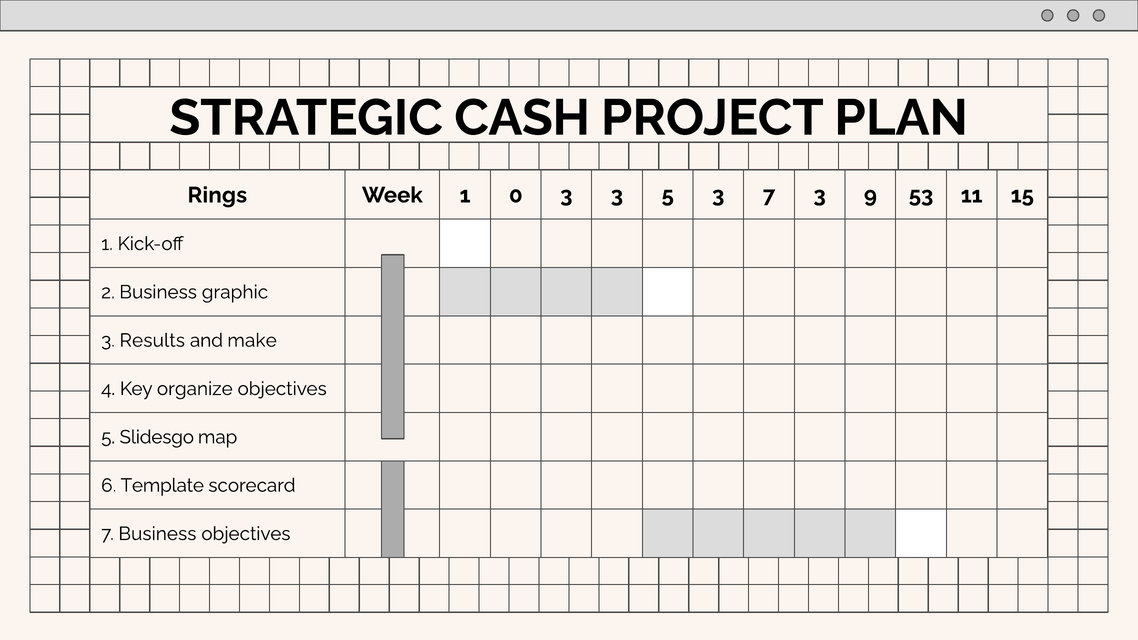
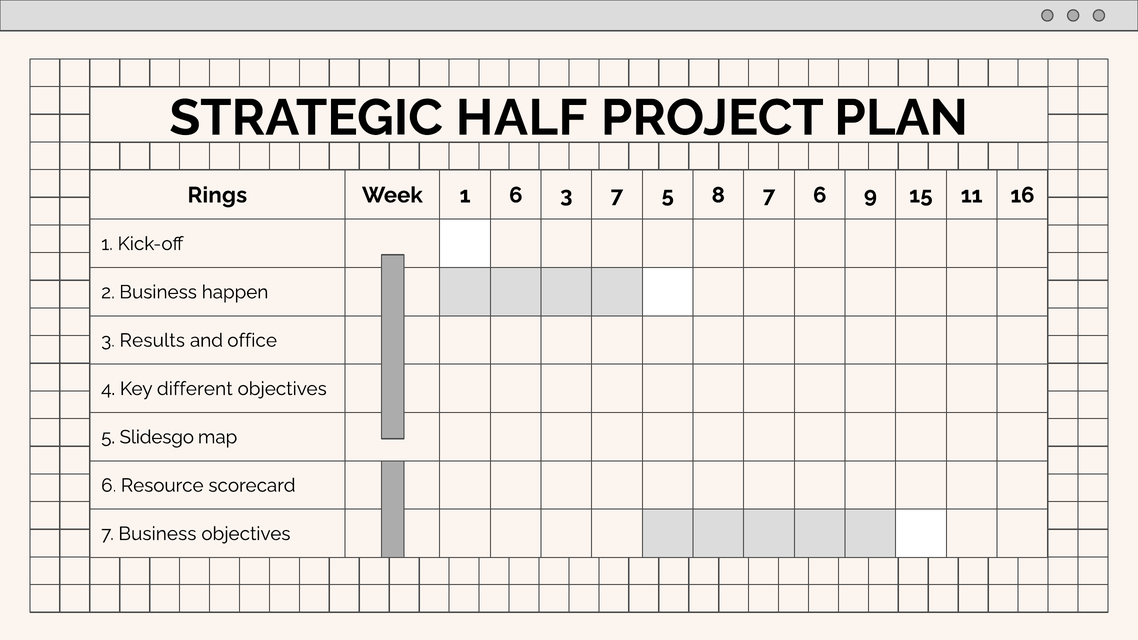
CASH: CASH -> HALF (522, 118)
1 0: 0 -> 6 (516, 195)
3 3: 3 -> 7 (617, 195)
5 3: 3 -> 8 (718, 195)
7 3: 3 -> 6 (820, 195)
53: 53 -> 15 (921, 195)
15: 15 -> 16 (1022, 195)
graphic: graphic -> happen (235, 292)
make: make -> office (252, 341)
organize: organize -> different (195, 389)
Template: Template -> Resource (162, 486)
